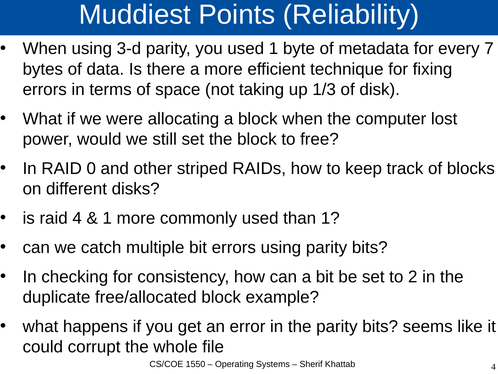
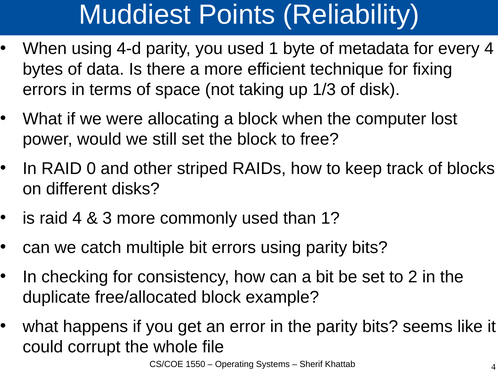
3-d: 3-d -> 4-d (129, 49)
every 7: 7 -> 4 (489, 49)
1: 1 -> 3 (107, 218)
